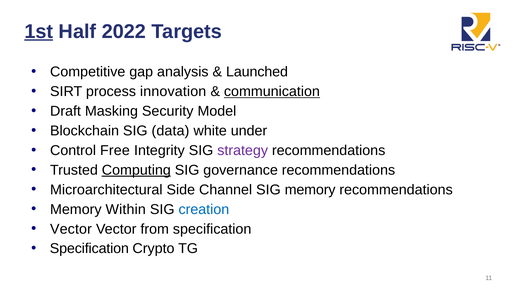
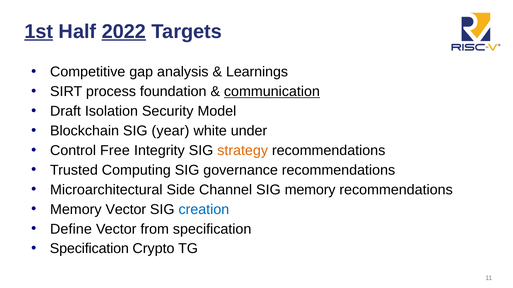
2022 underline: none -> present (124, 32)
Launched: Launched -> Learnings (257, 72)
innovation: innovation -> foundation (173, 92)
Masking: Masking -> Isolation (111, 111)
data: data -> year (170, 131)
strategy colour: purple -> orange (243, 151)
Computing underline: present -> none (136, 170)
Memory Within: Within -> Vector (126, 210)
Vector: Vector -> Define (71, 229)
